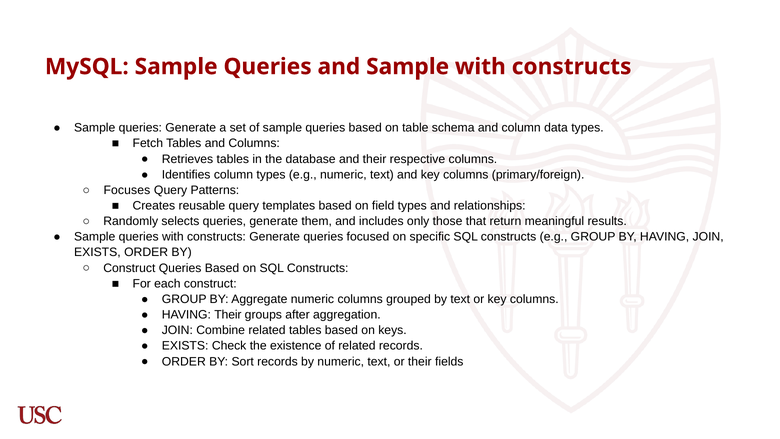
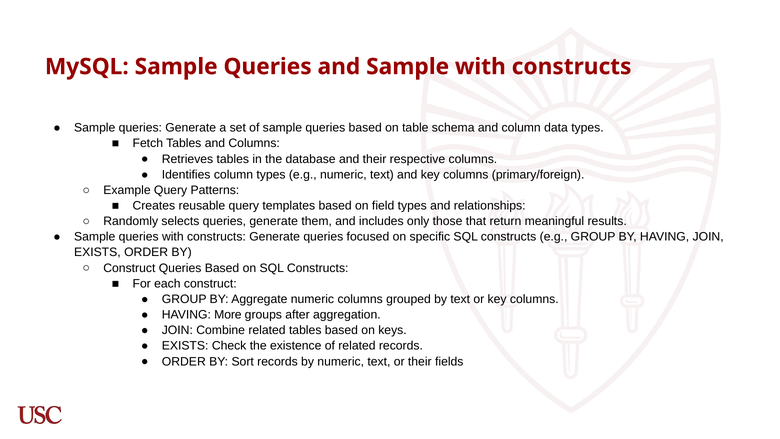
Focuses: Focuses -> Example (127, 190)
HAVING Their: Their -> More (228, 315)
